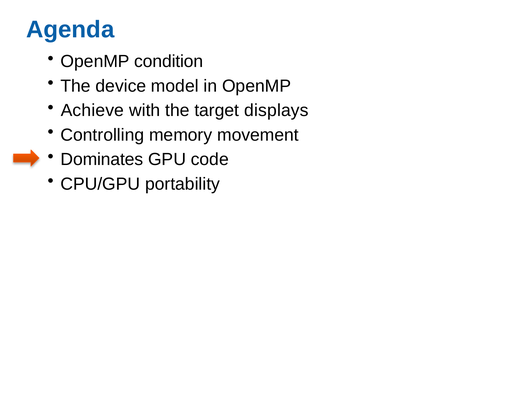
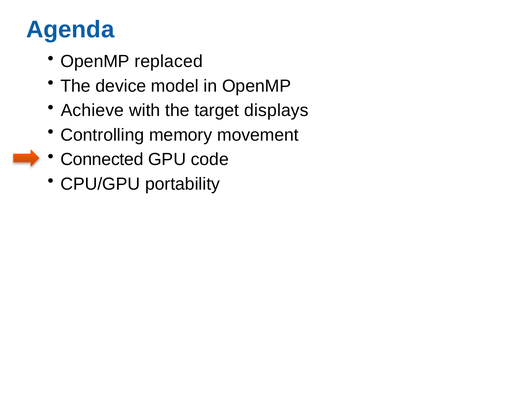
condition: condition -> replaced (169, 61)
Dominates: Dominates -> Connected (102, 159)
